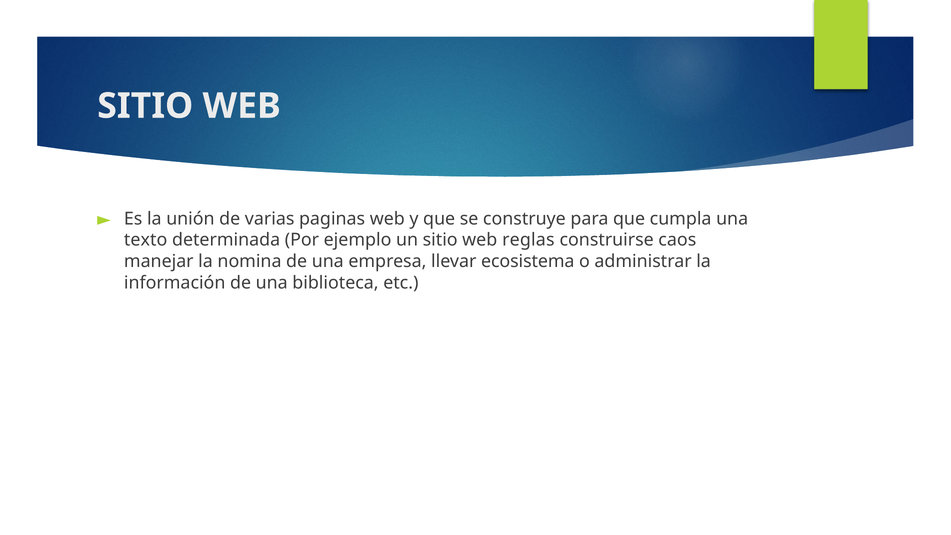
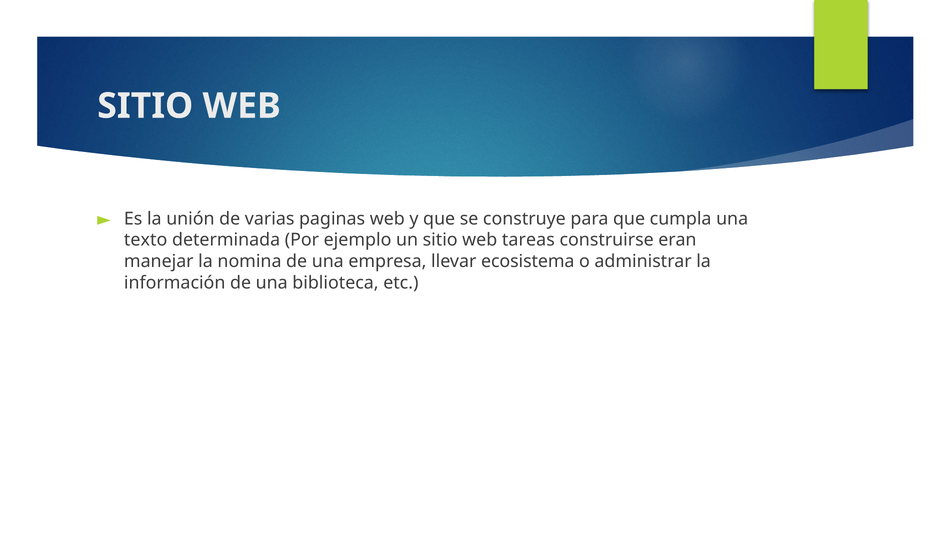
reglas: reglas -> tareas (528, 240)
caos: caos -> eran (677, 240)
